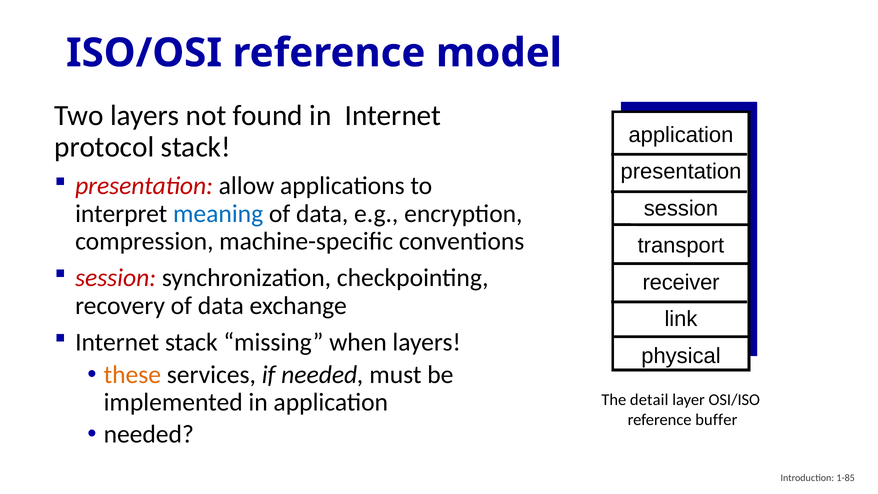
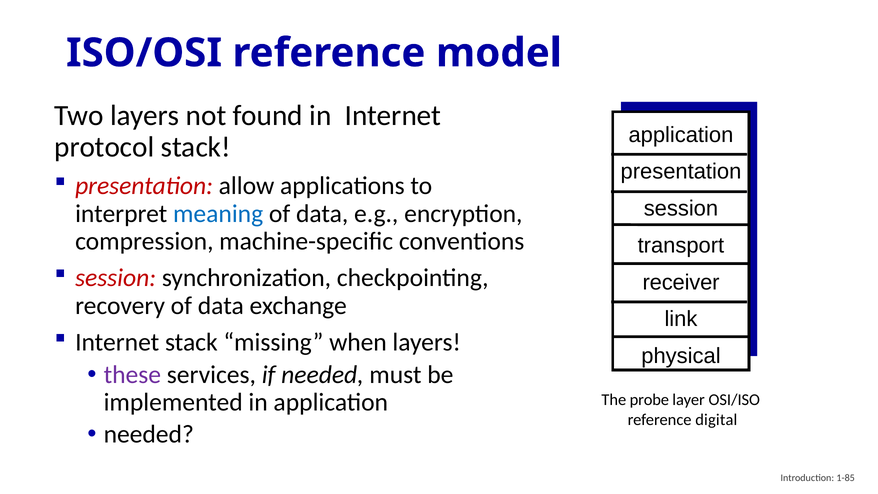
these colour: orange -> purple (132, 374)
detail: detail -> probe (649, 400)
buffer: buffer -> digital (716, 419)
